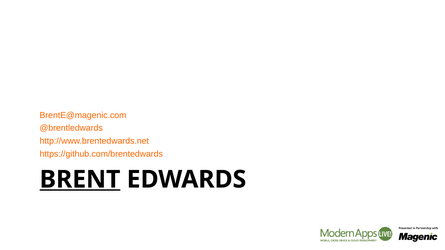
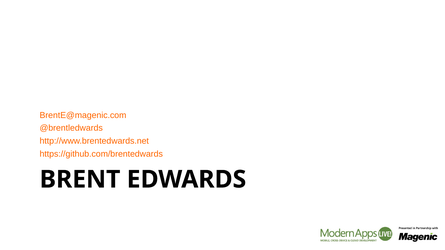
BRENT underline: present -> none (80, 180)
